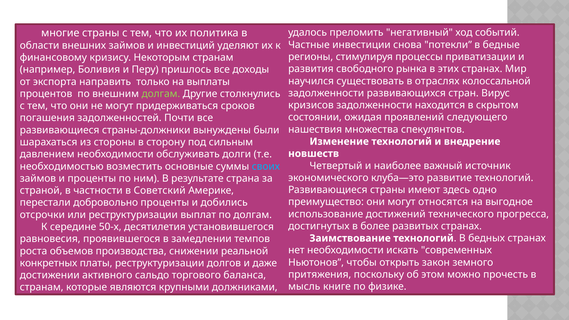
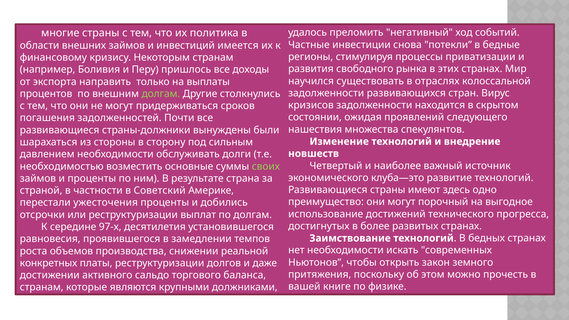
уделяют: уделяют -> имеется (238, 45)
своих colour: light blue -> light green (266, 166)
относятся: относятся -> порочный (443, 202)
добровольно: добровольно -> ужесточения (106, 203)
50-х: 50-х -> 97-х (110, 227)
мысль: мысль -> вашей (304, 287)
